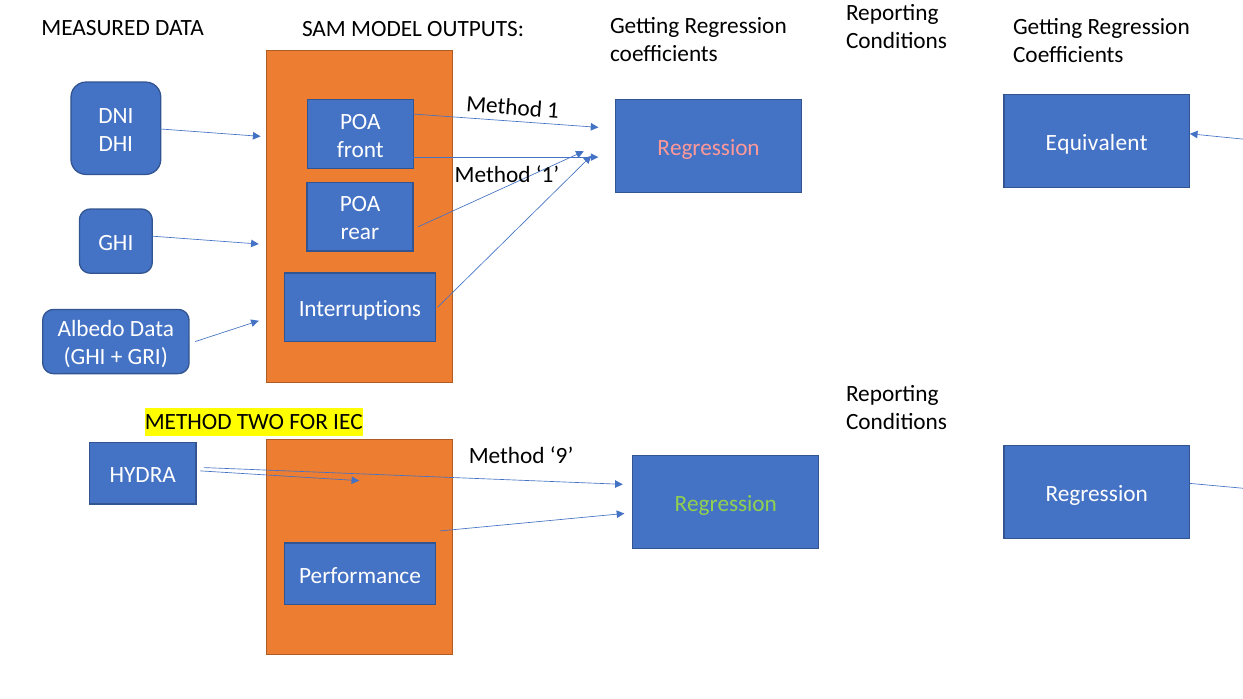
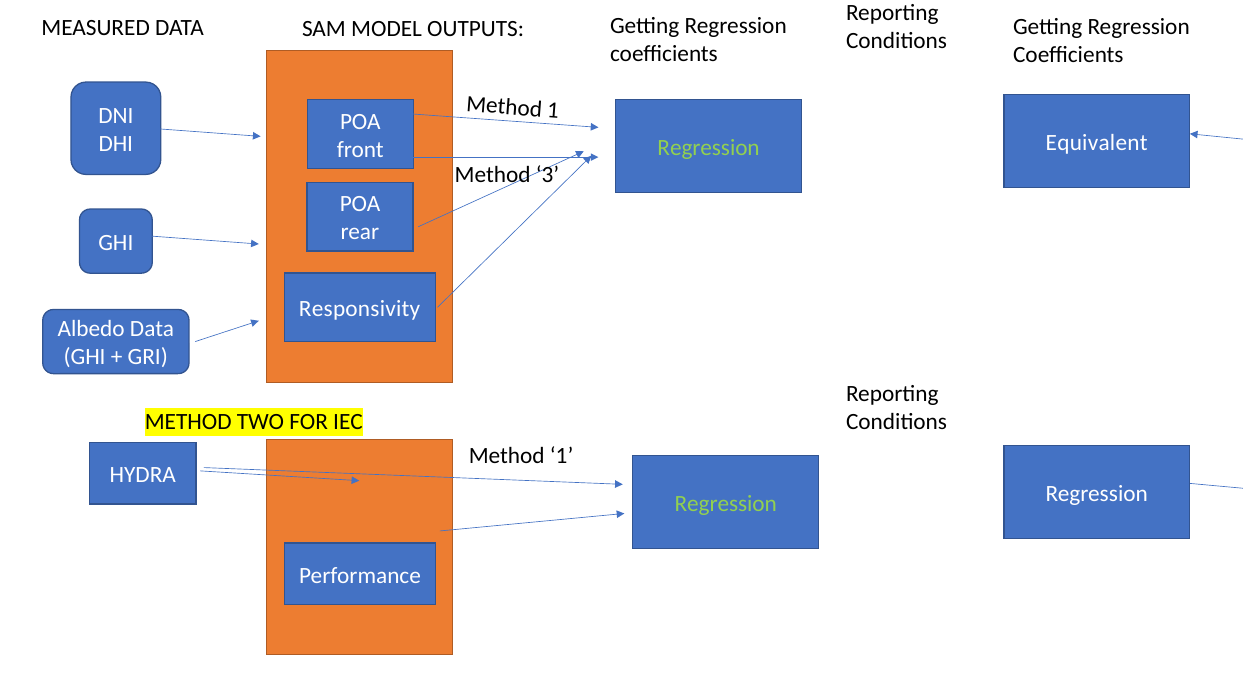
Regression colour: pink -> light green (709, 148)
1: 1 -> 3 (548, 175)
Interruptions: Interruptions -> Responsivity (360, 309)
9: 9 -> 1 (562, 456)
